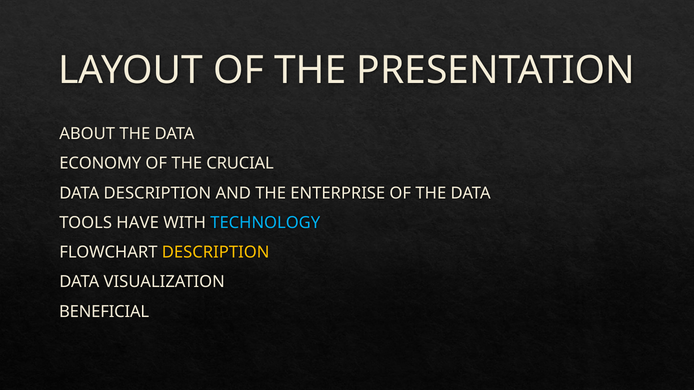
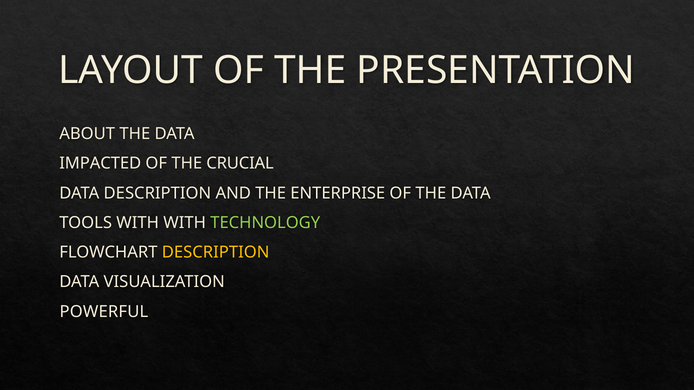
ECONOMY: ECONOMY -> IMPACTED (100, 164)
TOOLS HAVE: HAVE -> WITH (138, 223)
TECHNOLOGY colour: light blue -> light green (265, 223)
BENEFICIAL: BENEFICIAL -> POWERFUL (104, 312)
